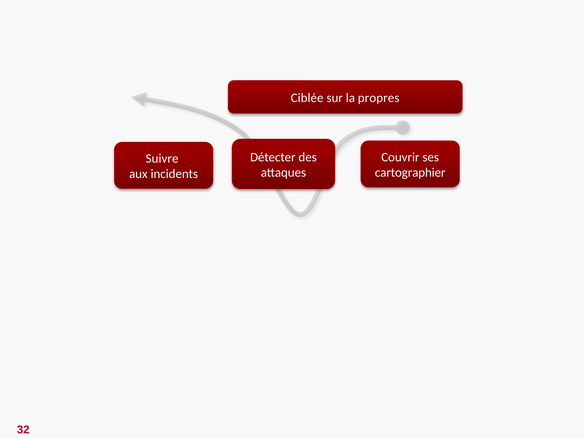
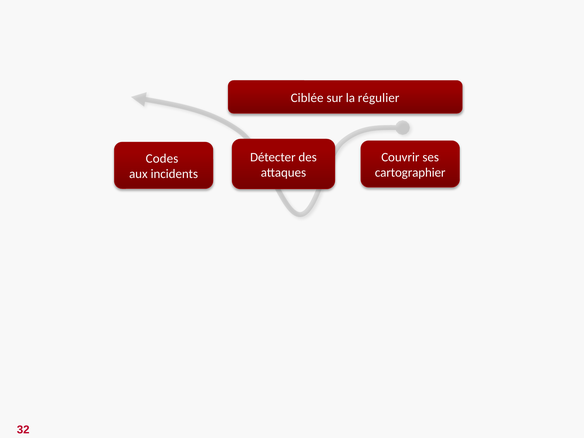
propres: propres -> régulier (379, 98)
Suivre: Suivre -> Codes (162, 158)
